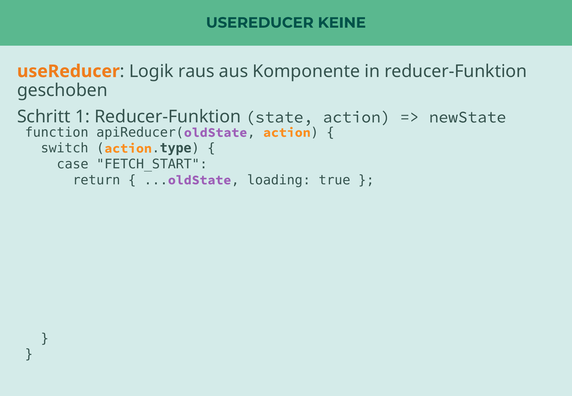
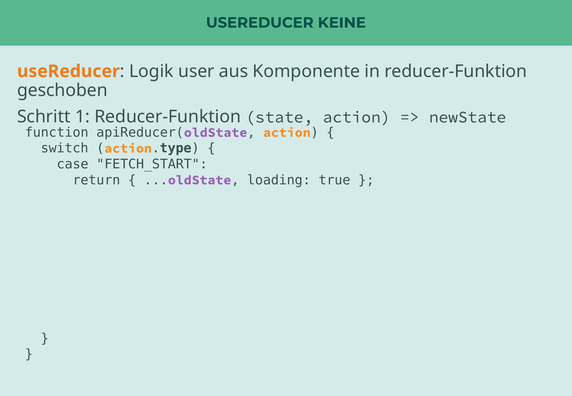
raus: raus -> user (196, 71)
